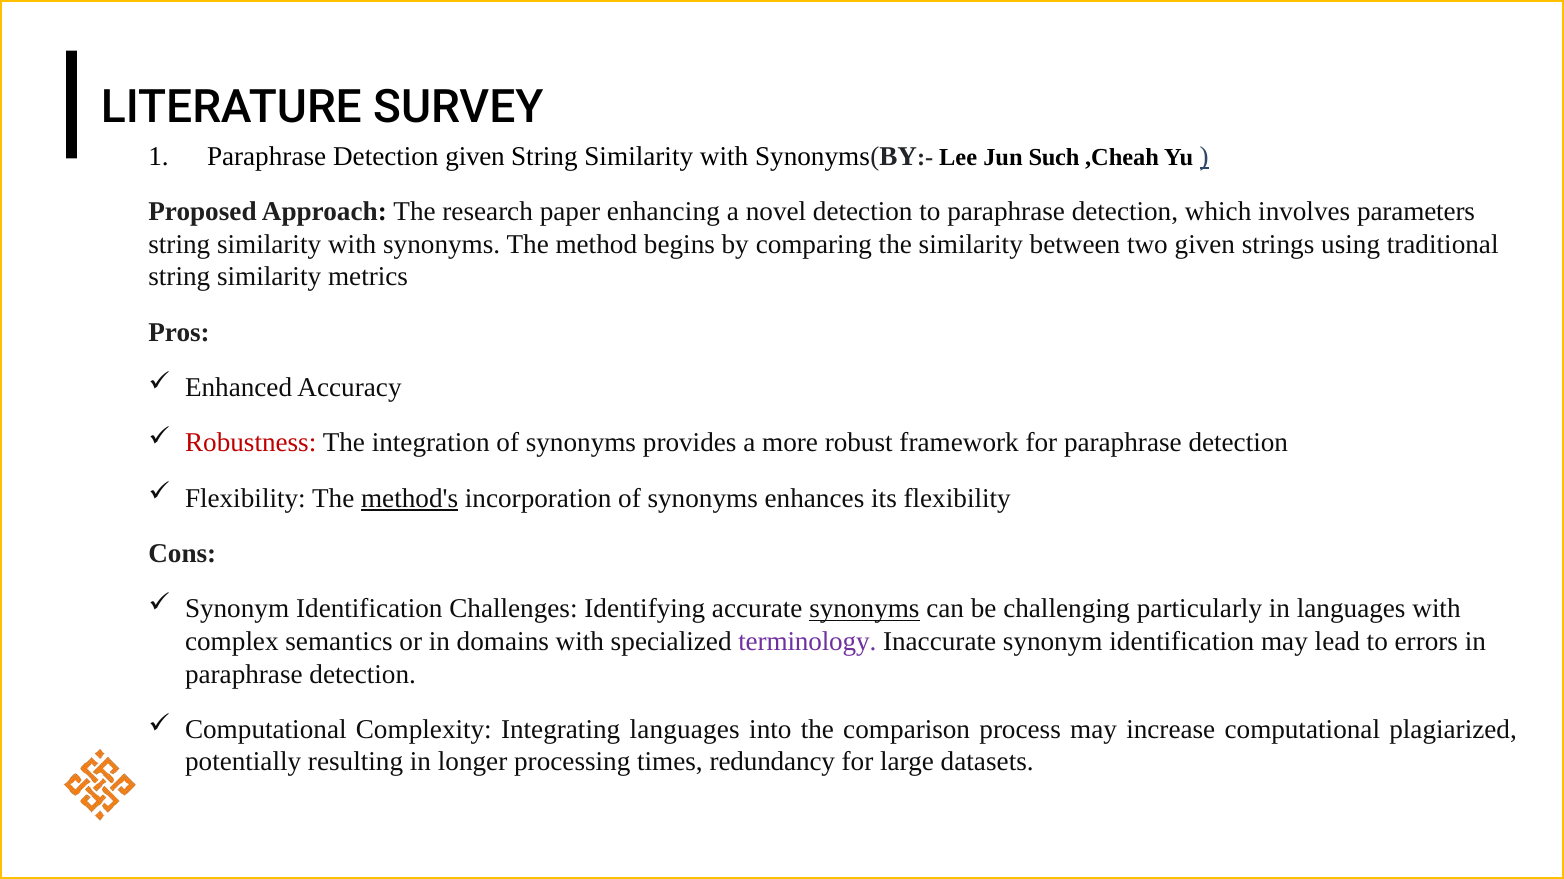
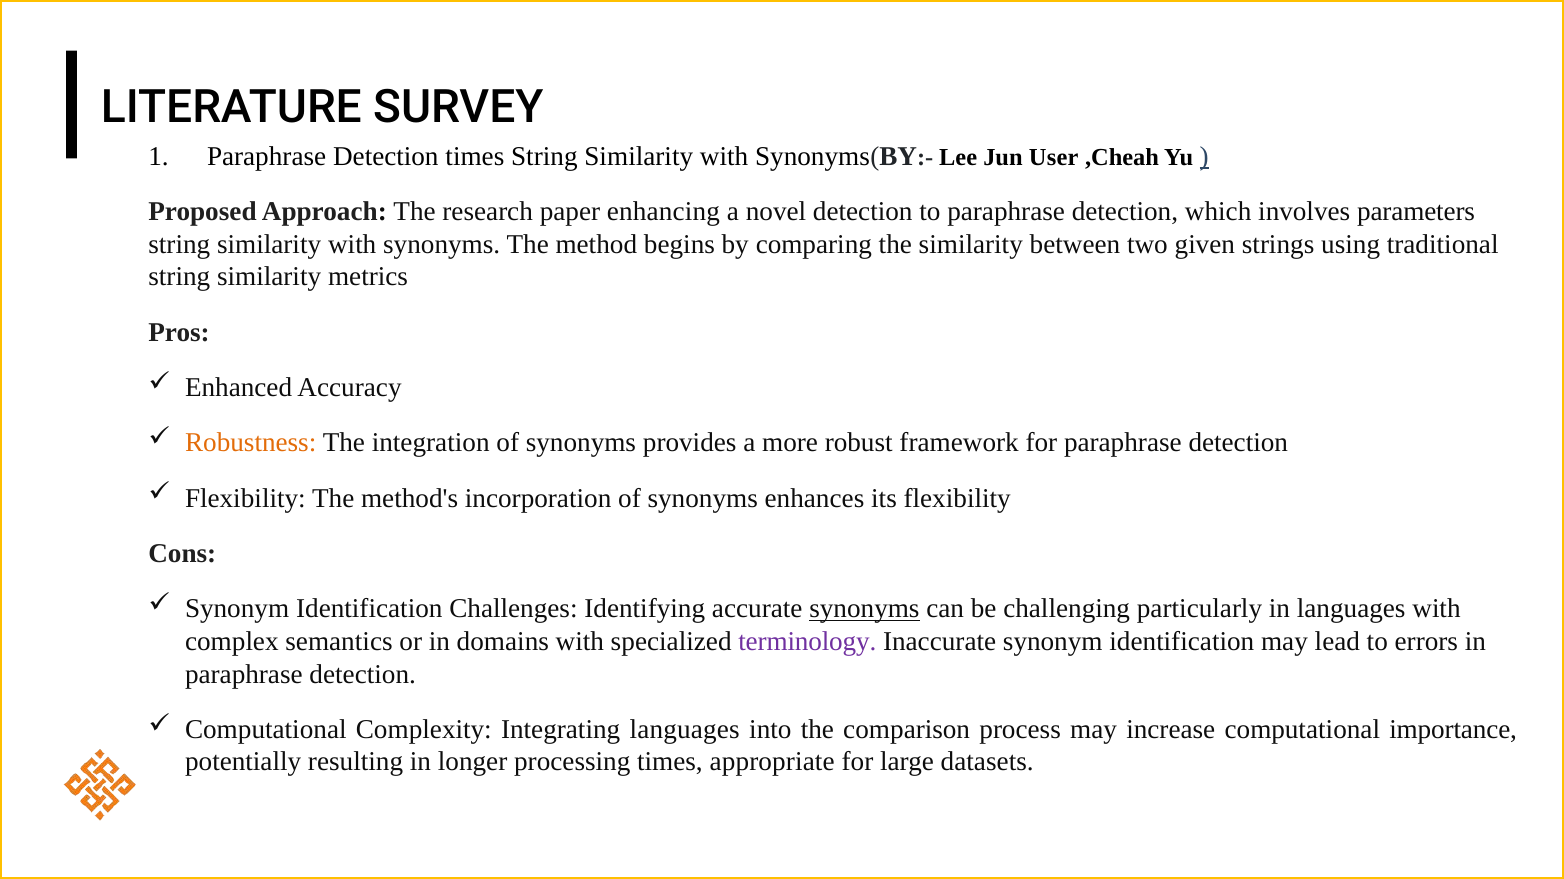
Detection given: given -> times (475, 156)
Such: Such -> User (1054, 157)
Robustness colour: red -> orange (251, 443)
method's underline: present -> none (410, 499)
plagiarized: plagiarized -> importance (1453, 730)
redundancy: redundancy -> appropriate (772, 763)
